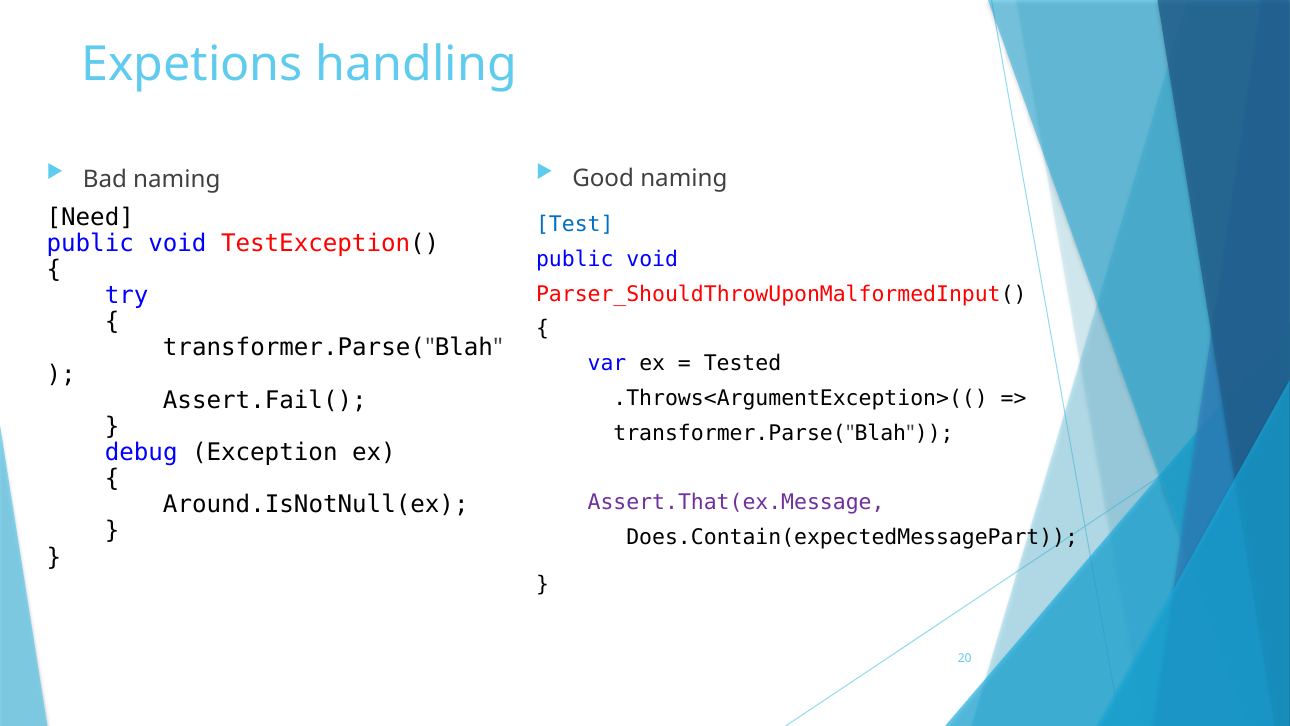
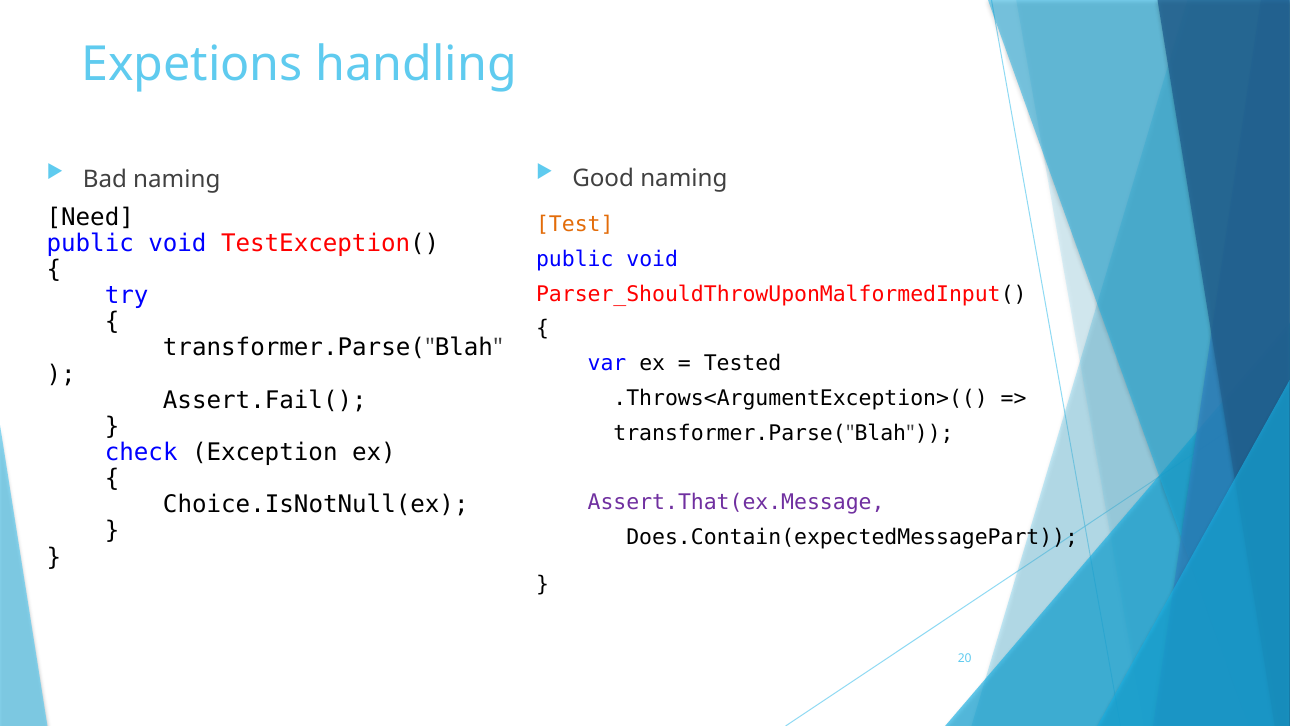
Test colour: blue -> orange (575, 224)
debug: debug -> check (141, 452)
Around.IsNotNull(ex: Around.IsNotNull(ex -> Choice.IsNotNull(ex (316, 505)
